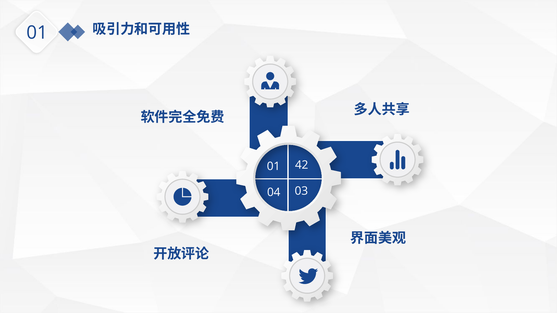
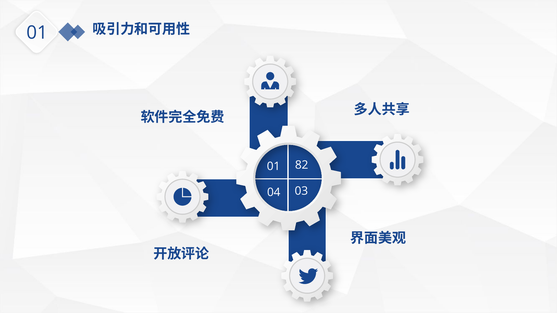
42: 42 -> 82 (302, 165)
